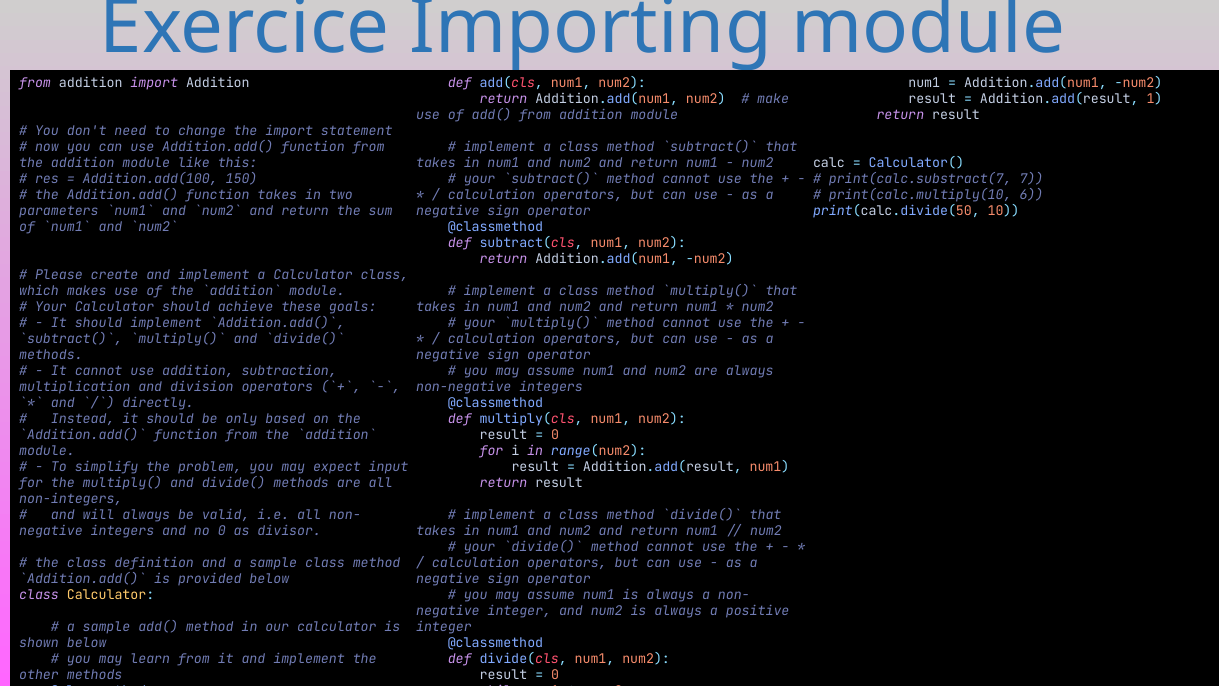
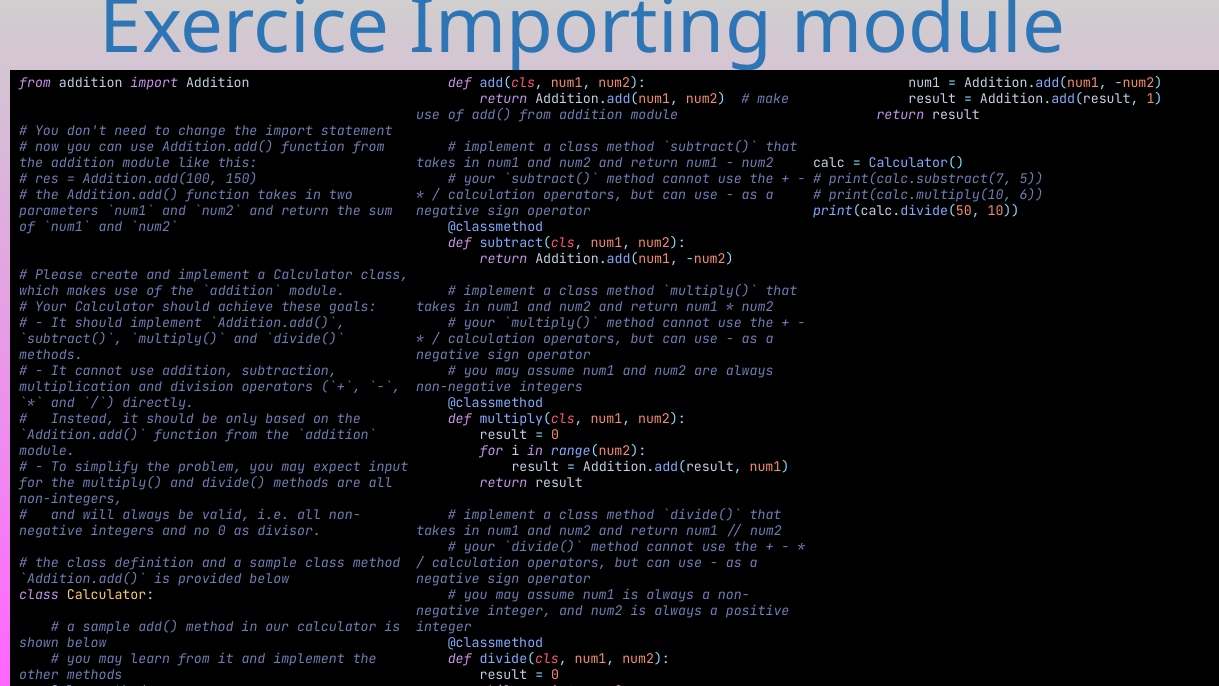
7: 7 -> 5 (1031, 179)
